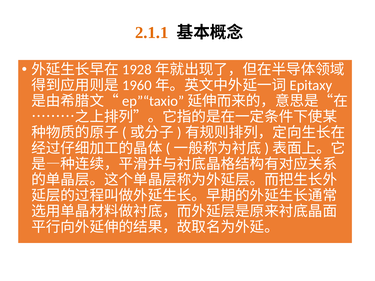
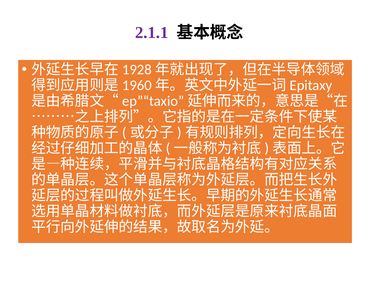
2.1.1 colour: orange -> purple (152, 33)
